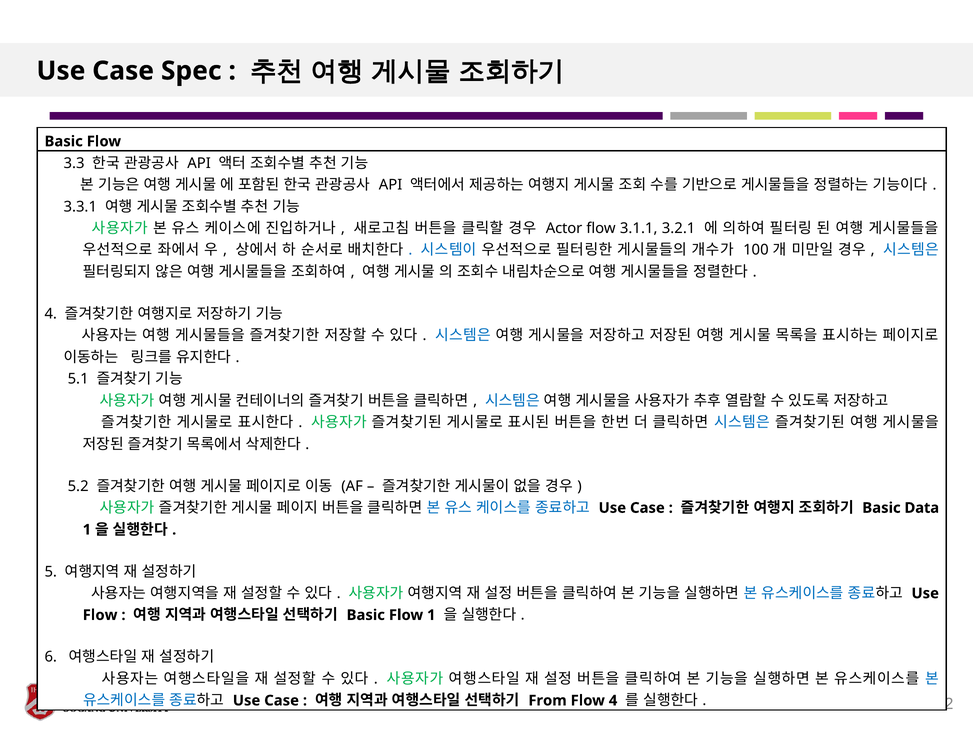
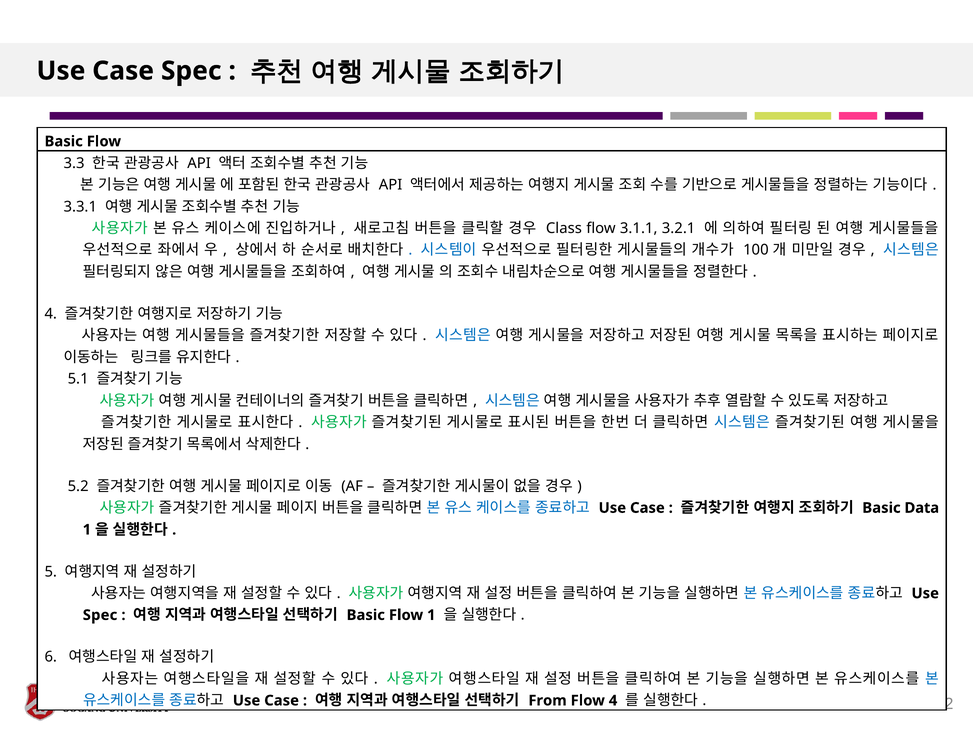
Actor: Actor -> Class (564, 228)
Flow: Flow -> Spec (100, 615)
